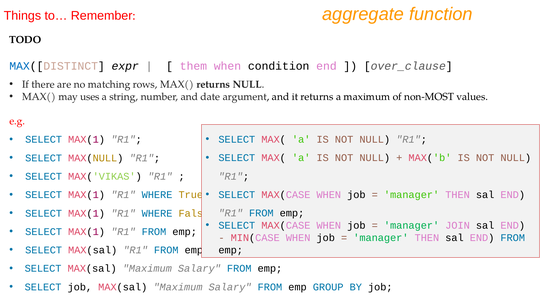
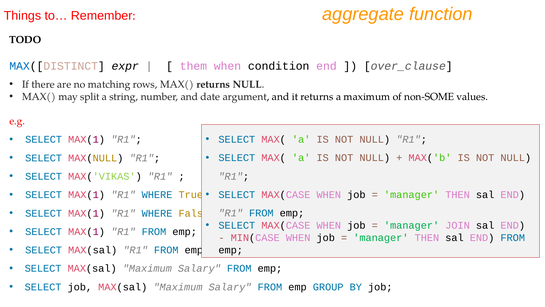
uses: uses -> split (90, 96)
non-MOST: non-MOST -> non-SOME (429, 96)
